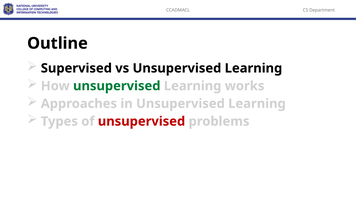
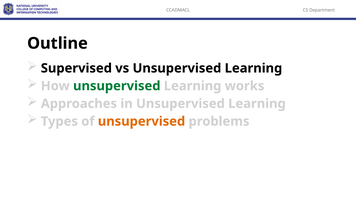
unsupervised colour: red -> orange (142, 122)
